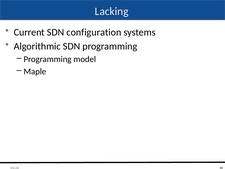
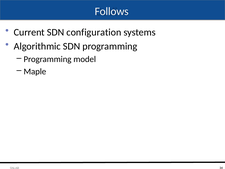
Lacking: Lacking -> Follows (112, 11)
